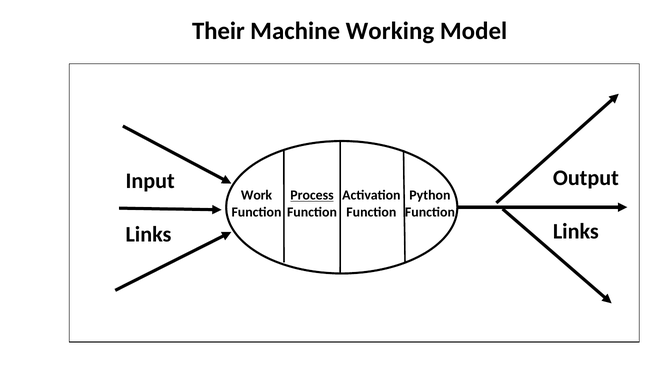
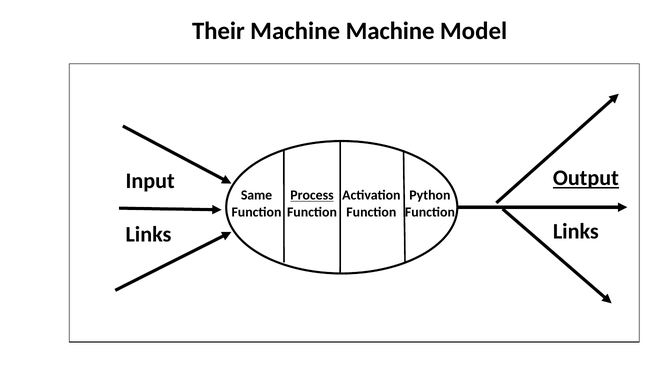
Machine Working: Working -> Machine (390, 31)
Output underline: none -> present (586, 178)
Work: Work -> Same (257, 195)
